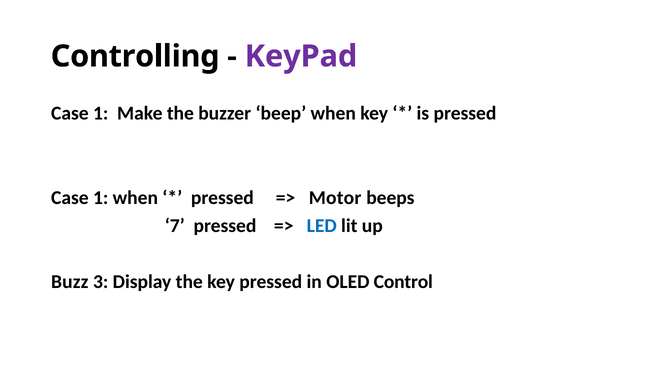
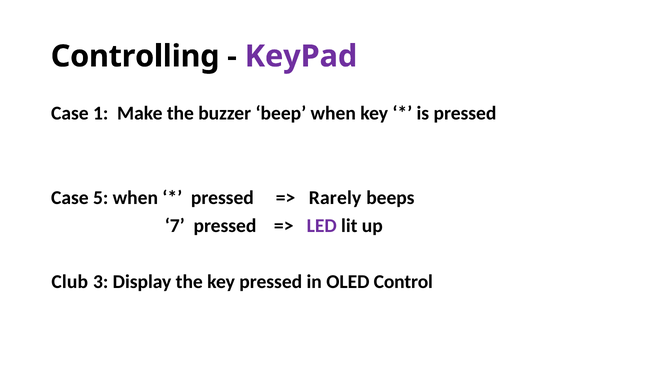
1: 1 -> 5 (101, 198)
Motor: Motor -> Rarely (335, 198)
LED colour: blue -> purple (322, 226)
Buzz: Buzz -> Club (70, 282)
